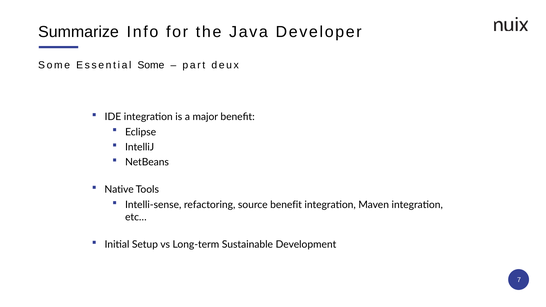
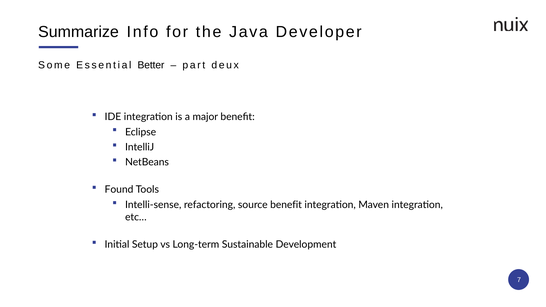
Essential Some: Some -> Better (151, 65)
Native: Native -> Found (119, 190)
